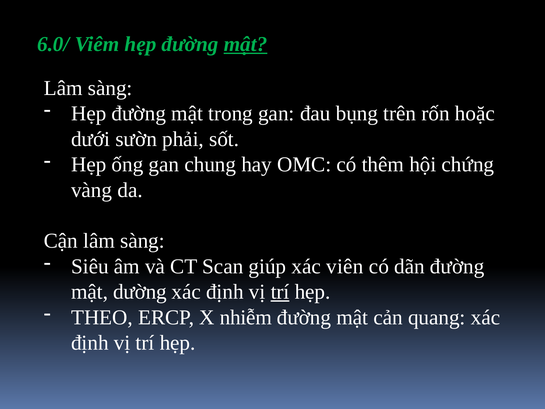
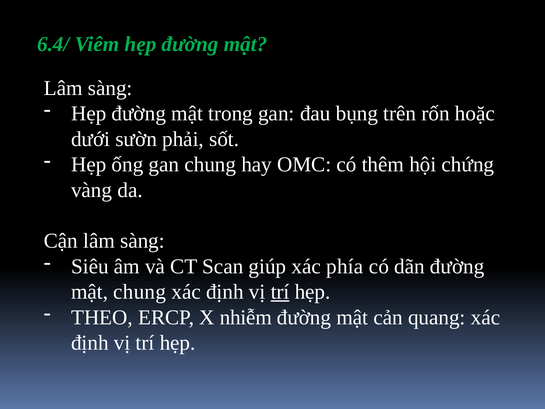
6.0/: 6.0/ -> 6.4/ (53, 44)
mật underline: present -> none (246, 44)
viên: viên -> phía (345, 266)
mật dường: dường -> chung (140, 292)
